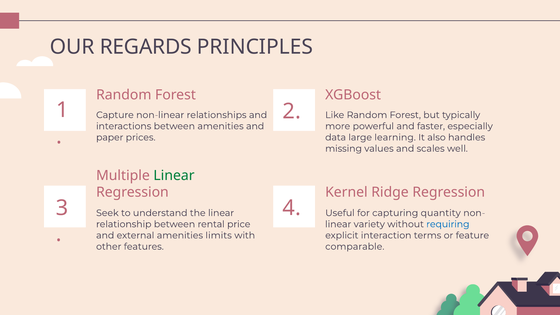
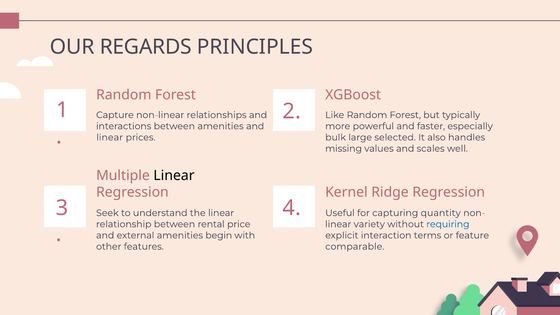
paper: paper -> linear (110, 137)
data: data -> bulk (336, 137)
learning: learning -> selected (395, 137)
Linear colour: green -> black (174, 175)
limits: limits -> begin (219, 235)
